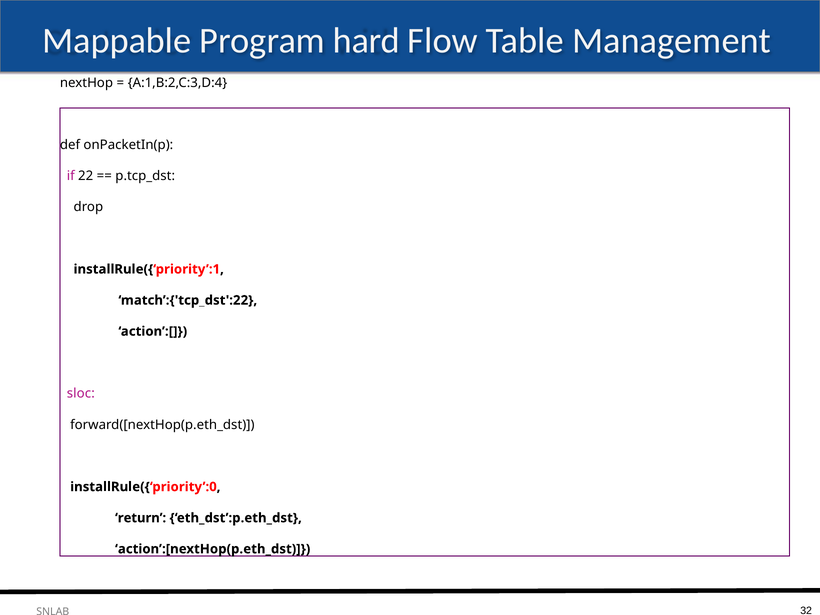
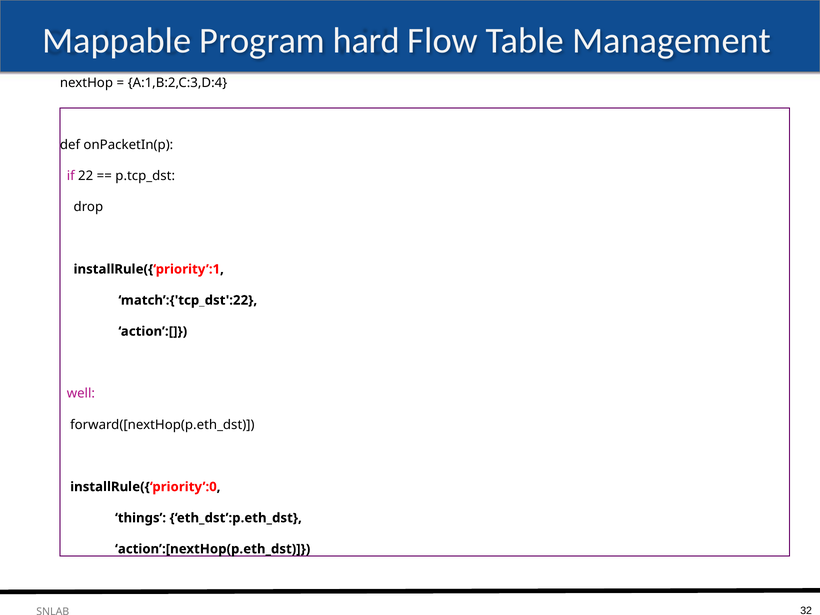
sloc: sloc -> well (81, 394)
return: return -> things (141, 518)
